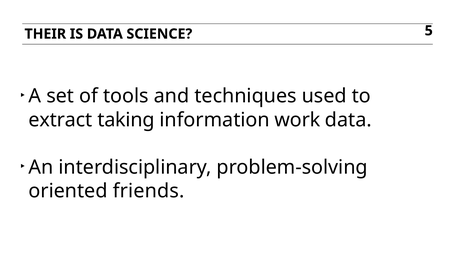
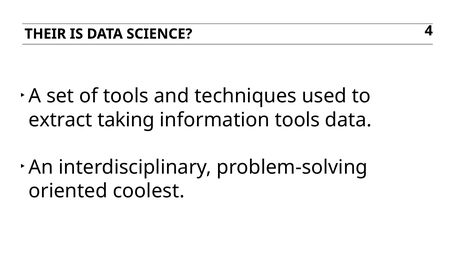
5: 5 -> 4 (429, 31)
information work: work -> tools (297, 120)
friends: friends -> coolest (149, 191)
